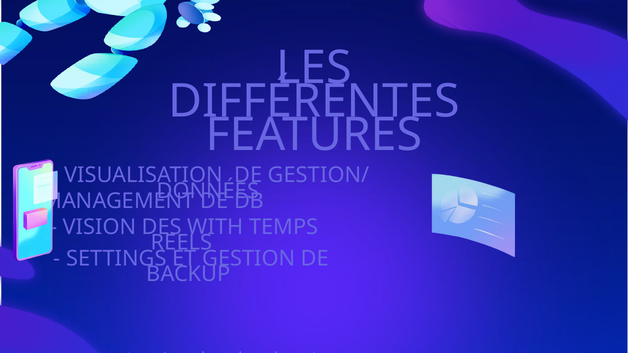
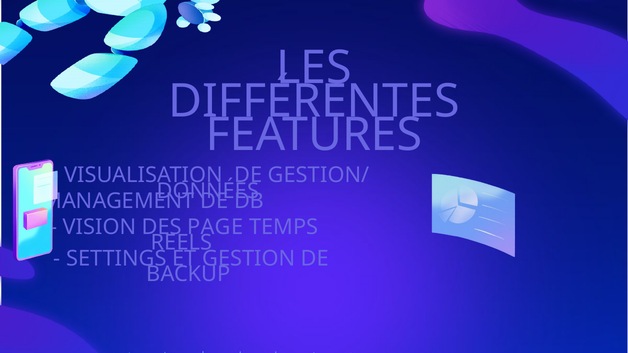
WITH: WITH -> PAGE (215, 227)
